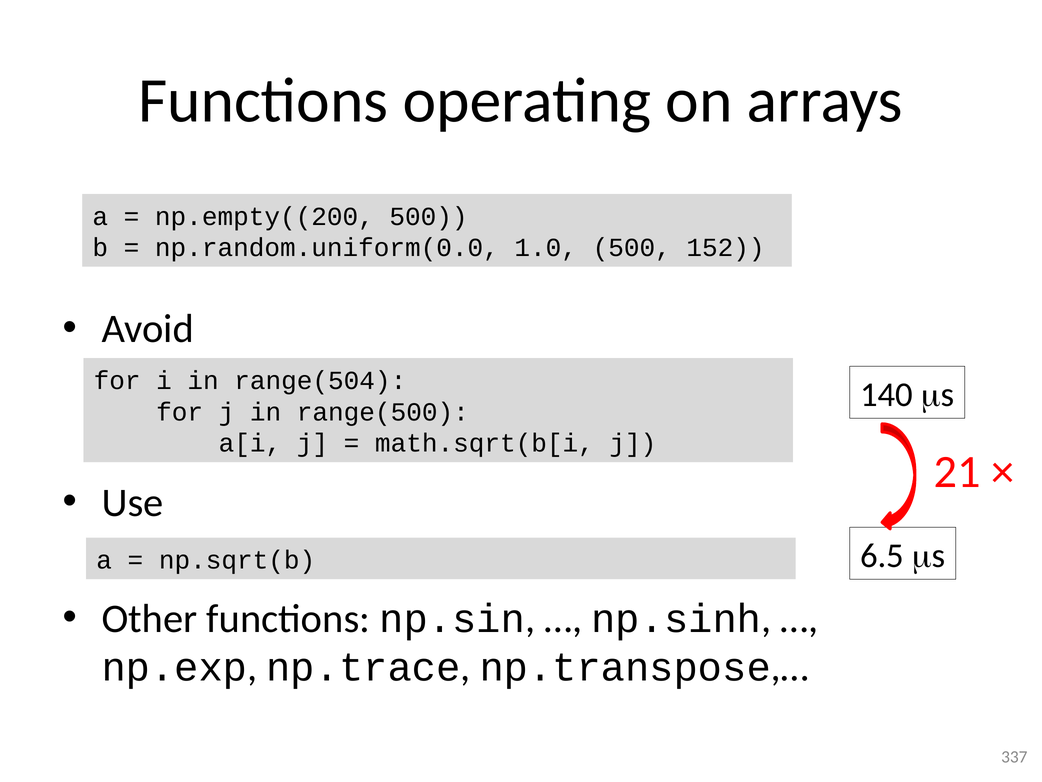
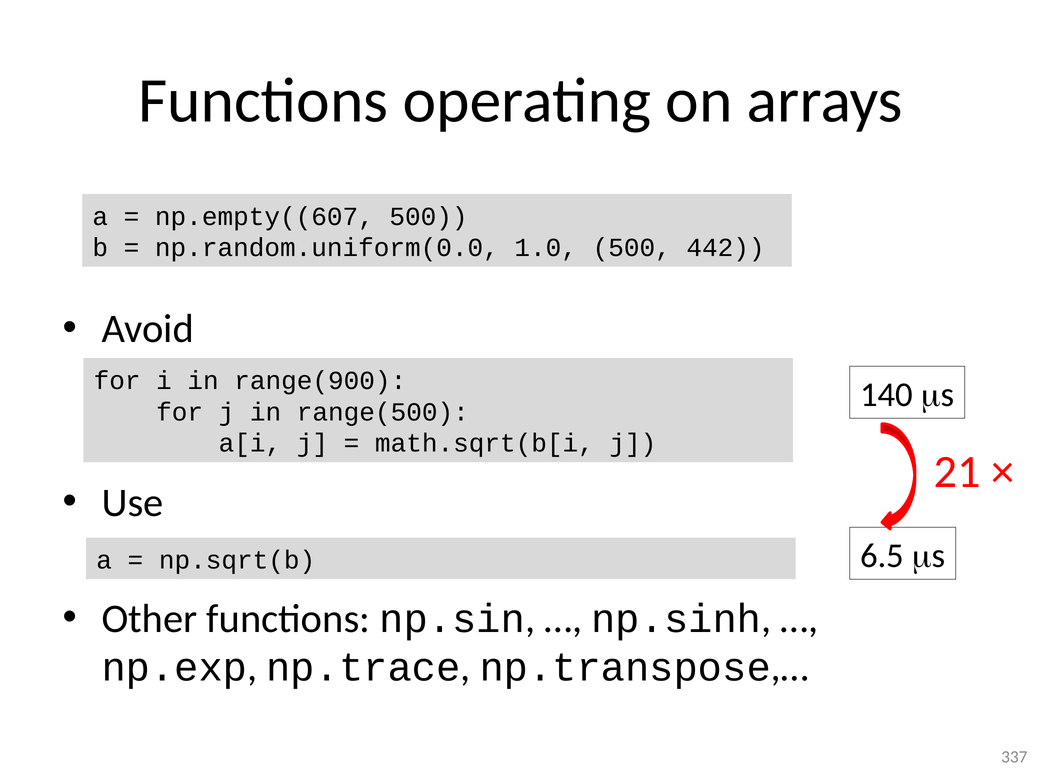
np.empty((200: np.empty((200 -> np.empty((607 (264, 216)
152: 152 -> 442 (725, 248)
range(504: range(504 -> range(900 (320, 380)
